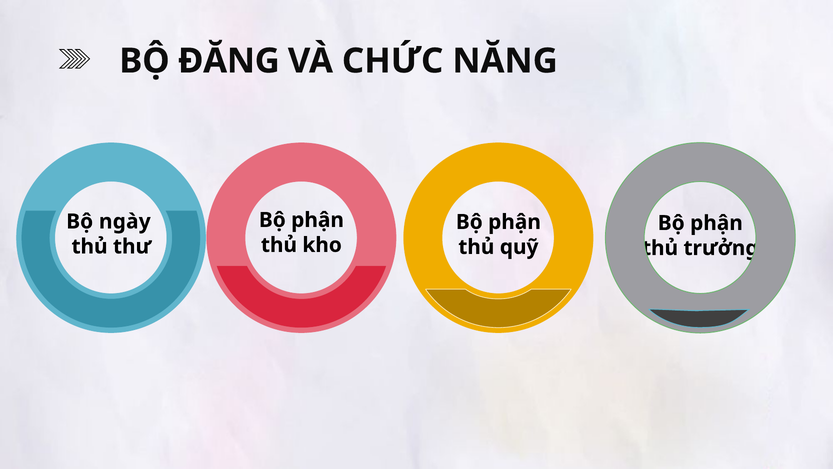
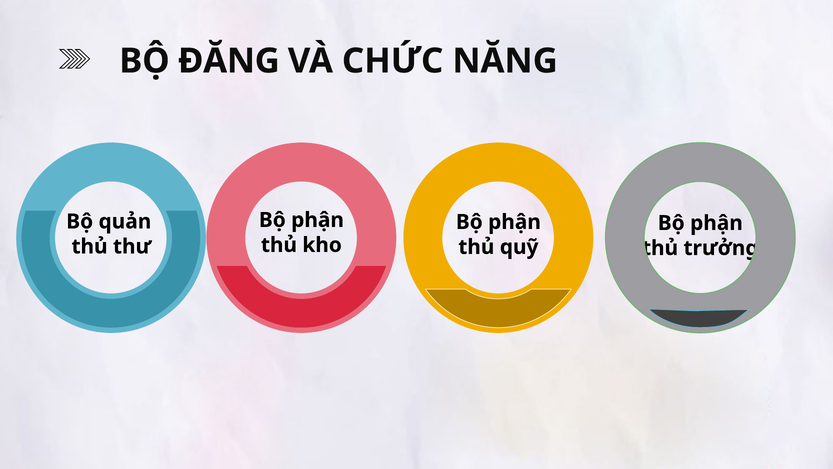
ngày: ngày -> quản (125, 221)
